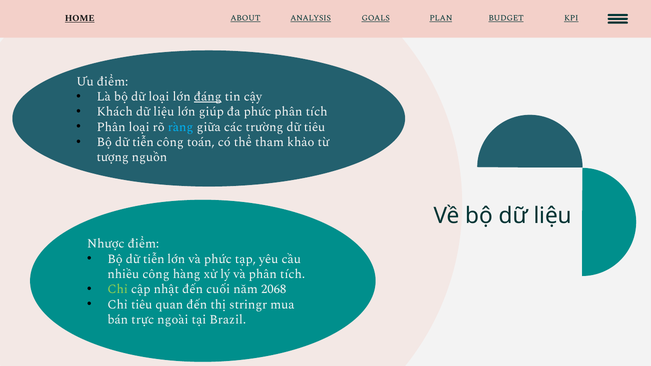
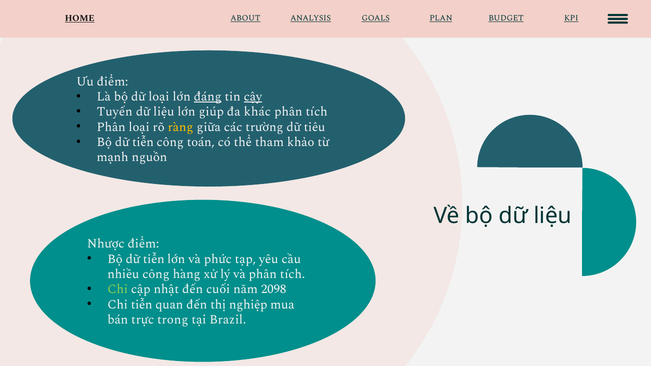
cậy underline: none -> present (253, 97)
Khách: Khách -> Tuyến (115, 112)
đa phức: phức -> khác (257, 112)
ràng colour: light blue -> yellow (181, 127)
tượng: tượng -> mạnh (113, 157)
2068: 2068 -> 2098 (274, 289)
Chỉ tiêu: tiêu -> tiễn (142, 305)
stringr: stringr -> nghiệp (248, 305)
ngoài: ngoài -> trong (173, 320)
